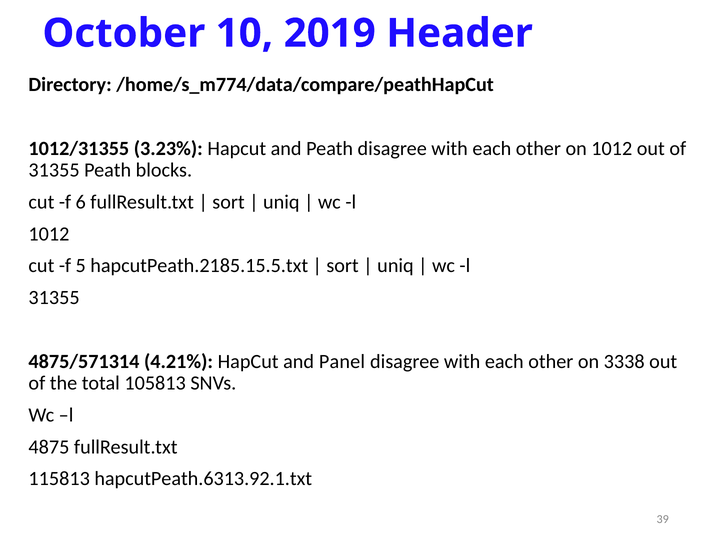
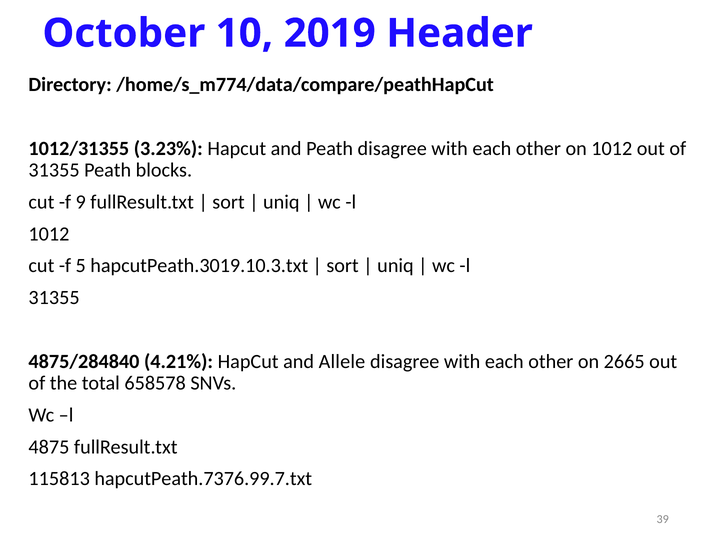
6: 6 -> 9 (81, 202)
hapcutPeath.2185.15.5.txt: hapcutPeath.2185.15.5.txt -> hapcutPeath.3019.10.3.txt (199, 266)
4875/571314: 4875/571314 -> 4875/284840 (84, 362)
Panel: Panel -> Allele (342, 362)
3338: 3338 -> 2665 (624, 362)
105813: 105813 -> 658578 (155, 383)
hapcutPeath.6313.92.1.txt: hapcutPeath.6313.92.1.txt -> hapcutPeath.7376.99.7.txt (203, 479)
